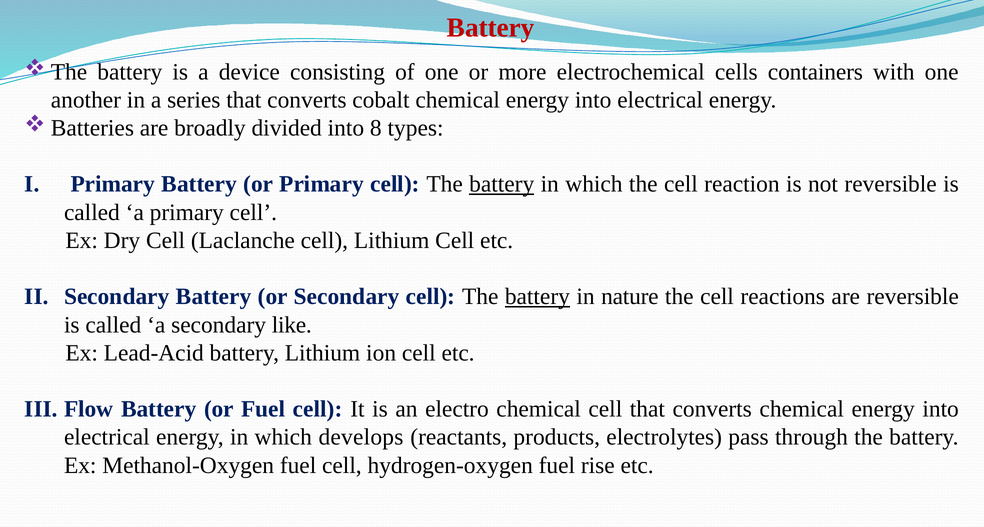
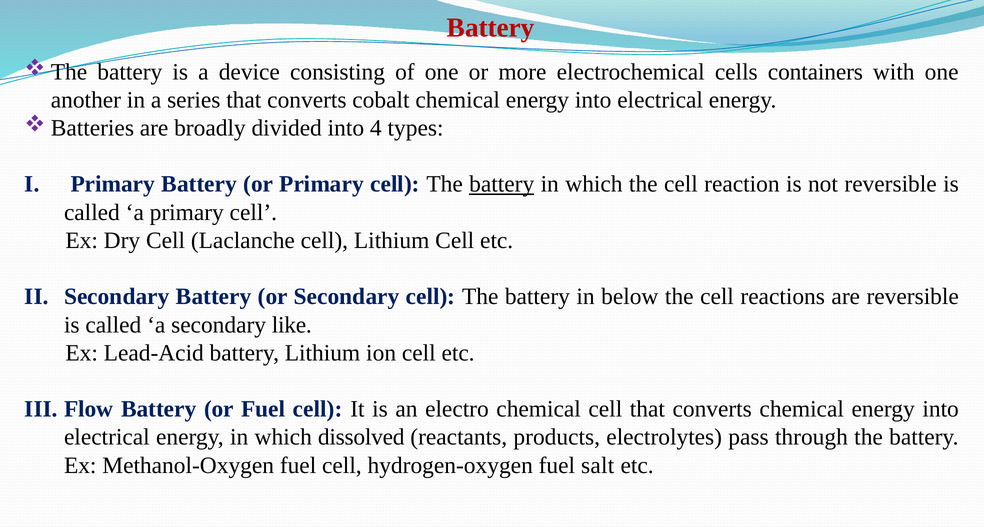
8: 8 -> 4 (376, 128)
battery underline: present -> none (537, 297)
nature: nature -> below (630, 297)
develops: develops -> dissolved (361, 437)
rise: rise -> salt (598, 465)
